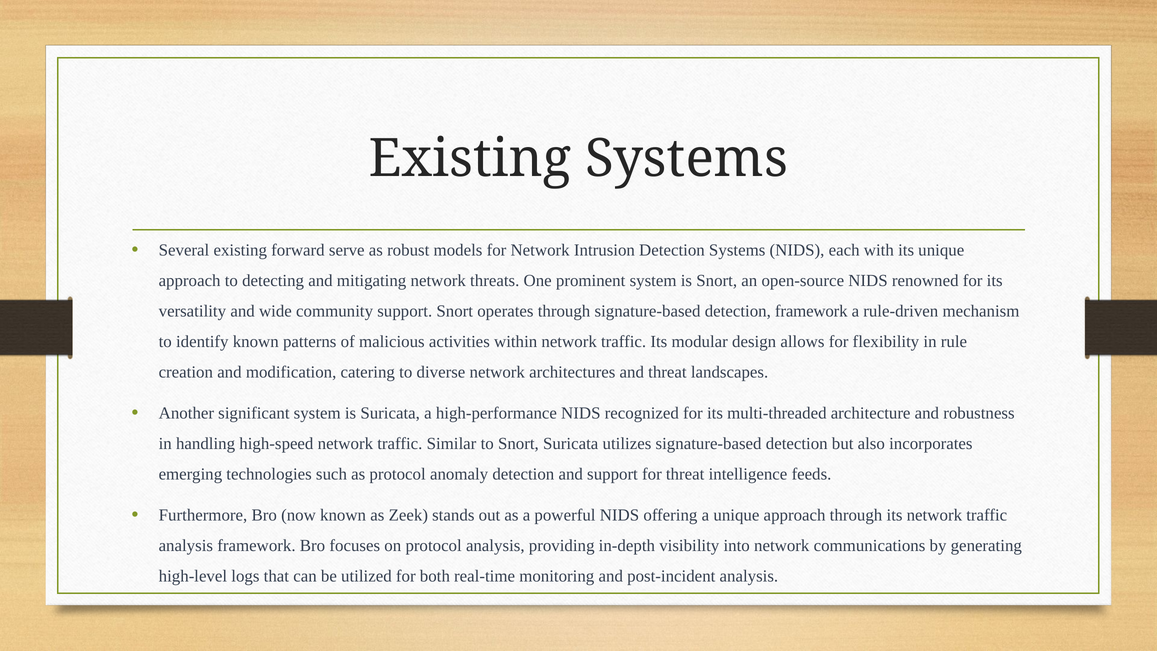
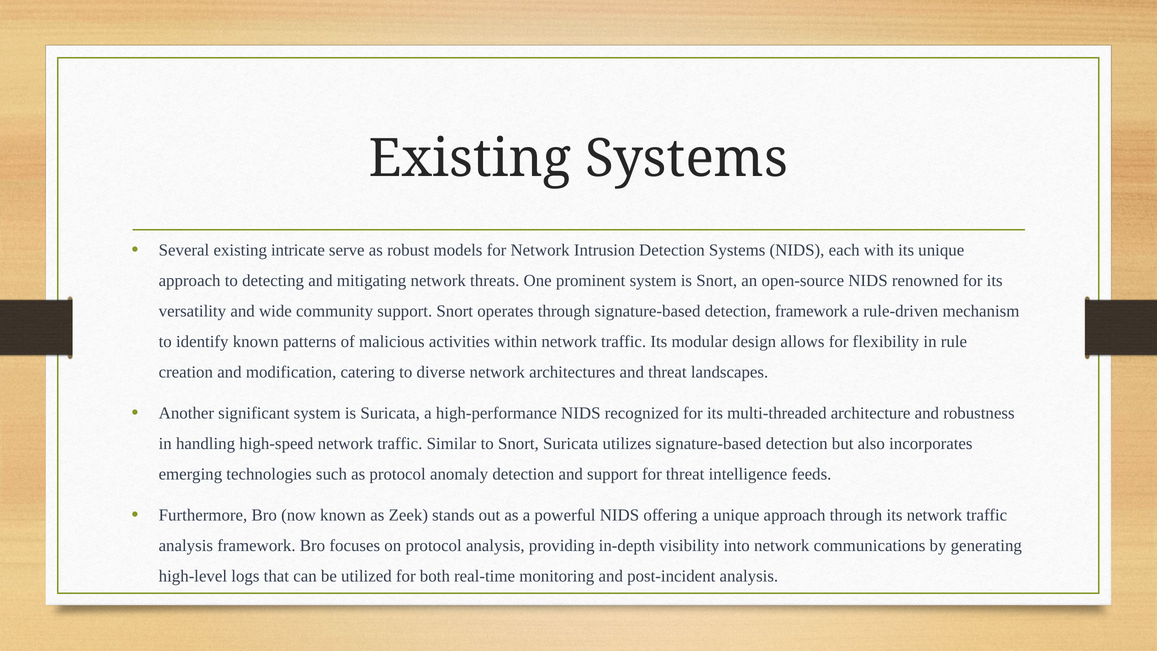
forward: forward -> intricate (298, 250)
